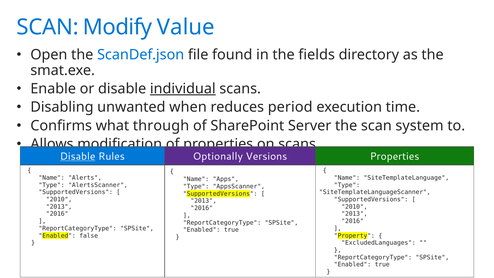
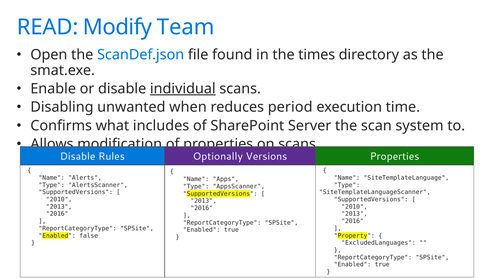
SCAN: SCAN -> READ (48, 27)
Value: Value -> Team (186, 27)
fields: fields -> times (317, 55)
through: through -> includes (161, 126)
Disable underline: present -> none (78, 156)
